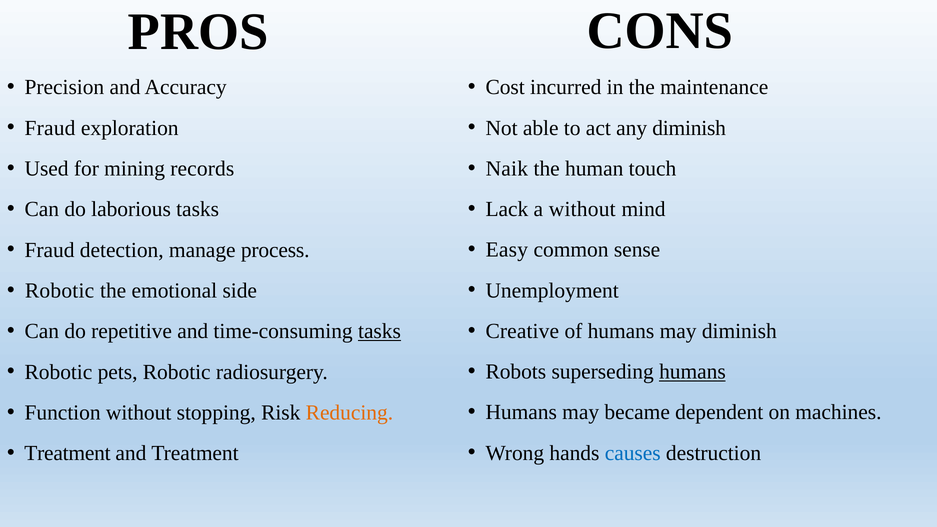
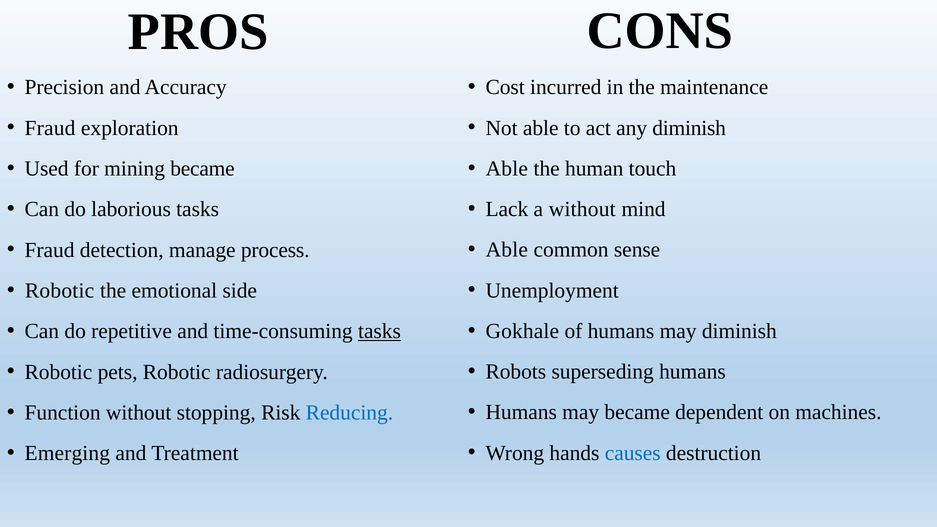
mining records: records -> became (202, 169)
Naik: Naik -> Able (507, 169)
Easy: Easy -> Able (507, 250)
Creative: Creative -> Gokhale (522, 331)
humans underline: present -> none (692, 372)
Reducing colour: orange -> blue (349, 413)
Treatment: Treatment -> Emerging (67, 453)
